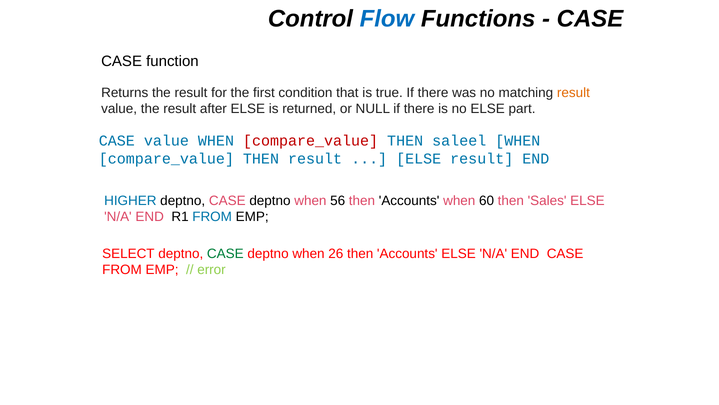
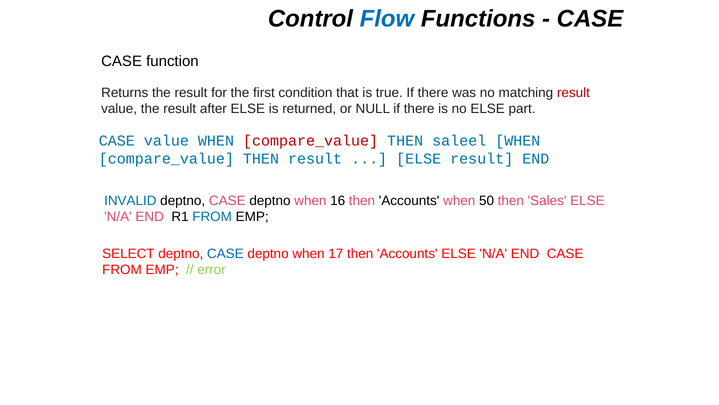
result colour: orange -> red (573, 93)
HIGHER: HIGHER -> INVALID (130, 200)
56: 56 -> 16 (338, 200)
60: 60 -> 50 (487, 200)
CASE colour: green -> blue (225, 253)
26: 26 -> 17 (336, 253)
